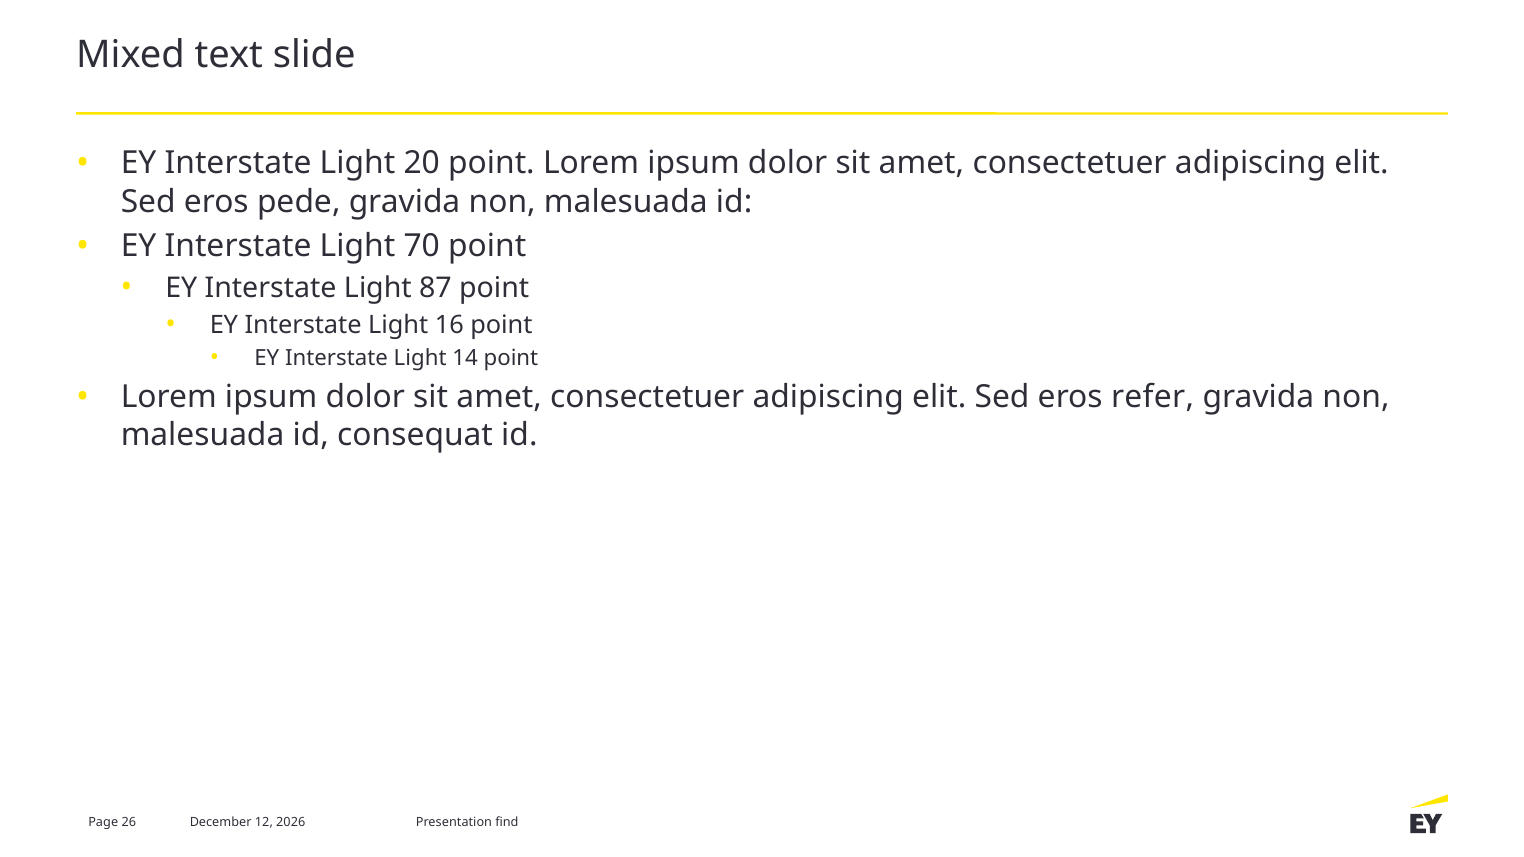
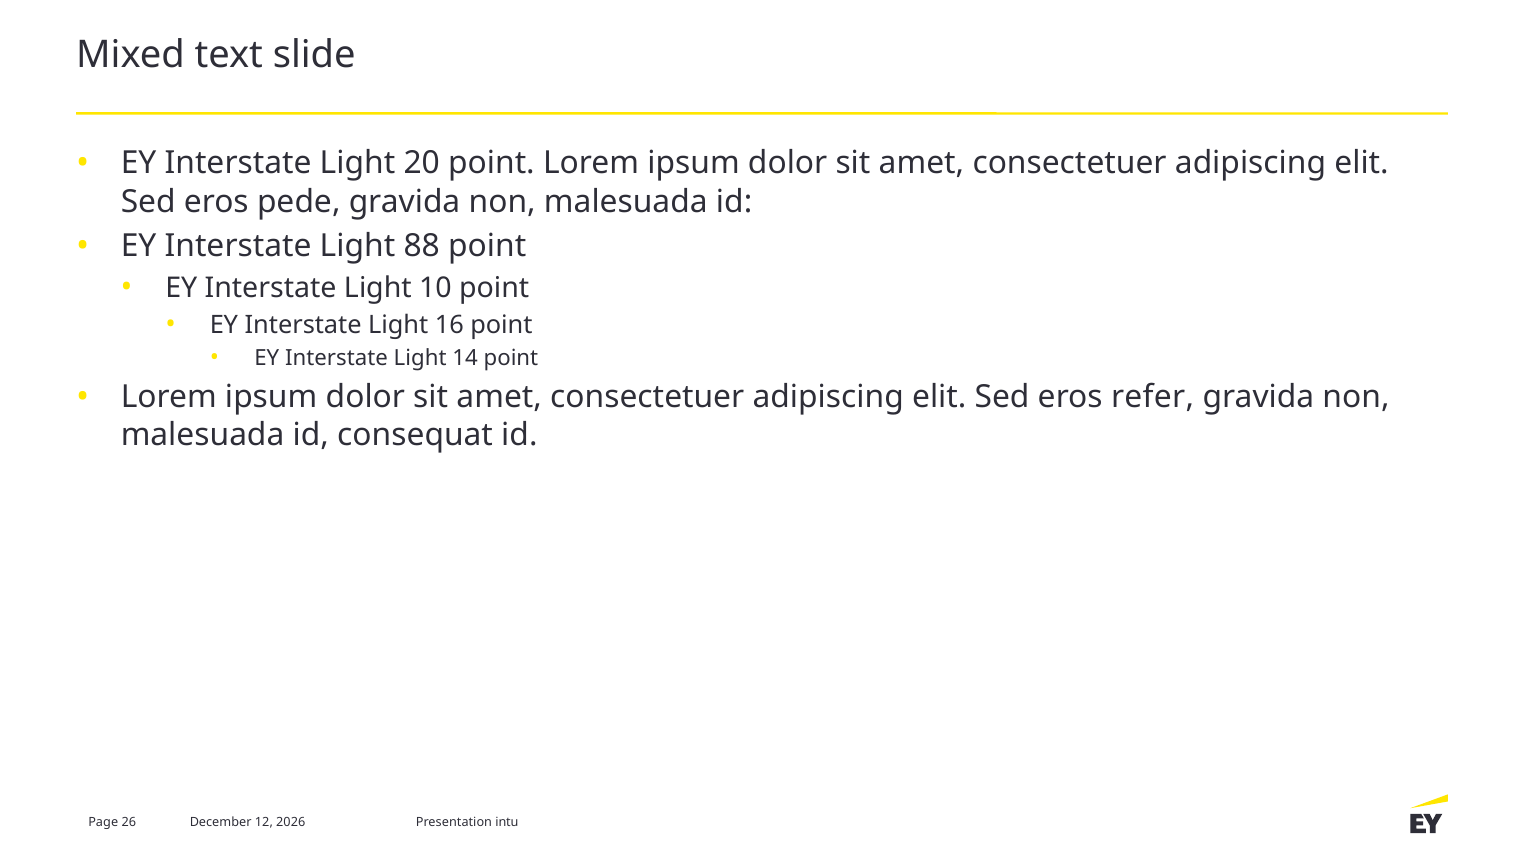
70: 70 -> 88 (422, 246)
87: 87 -> 10 (435, 288)
find: find -> intu (507, 823)
